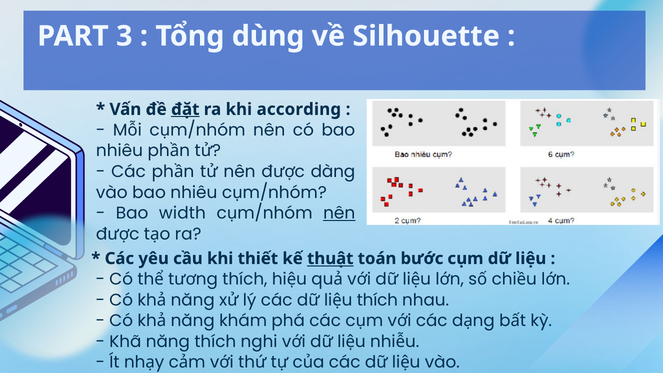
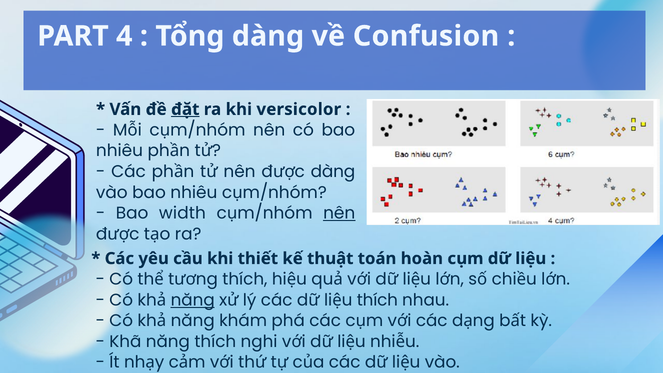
3: 3 -> 4 (124, 36)
Tổng dùng: dùng -> dàng (268, 36)
Silhouette: Silhouette -> Confusion (426, 36)
according: according -> versicolor (299, 109)
thuật underline: present -> none (330, 259)
bước: bước -> hoàn (422, 259)
năng underline: none -> present (193, 300)
